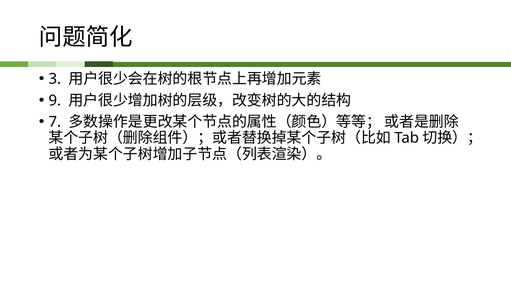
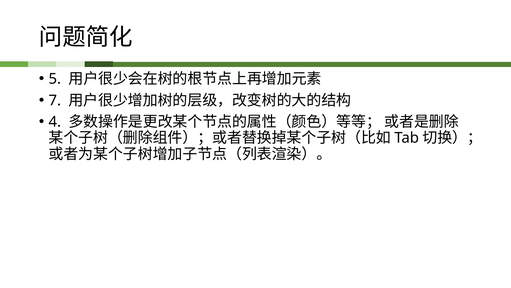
3: 3 -> 5 (55, 79)
9: 9 -> 7 (55, 100)
7: 7 -> 4 (55, 122)
